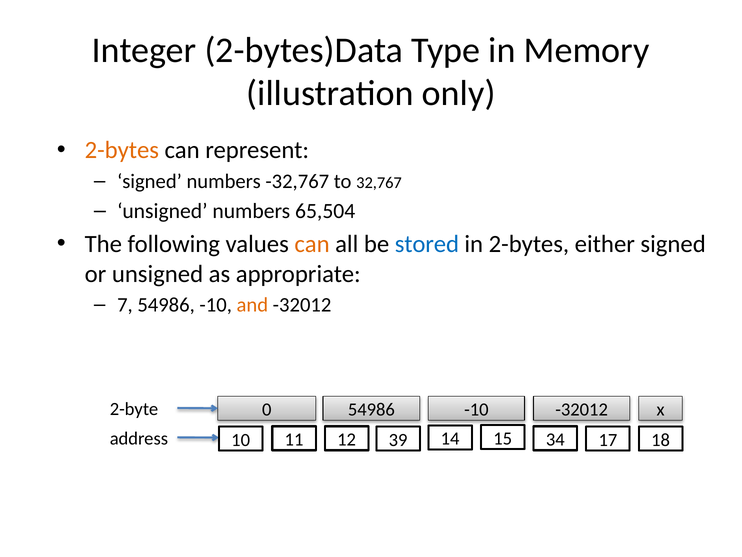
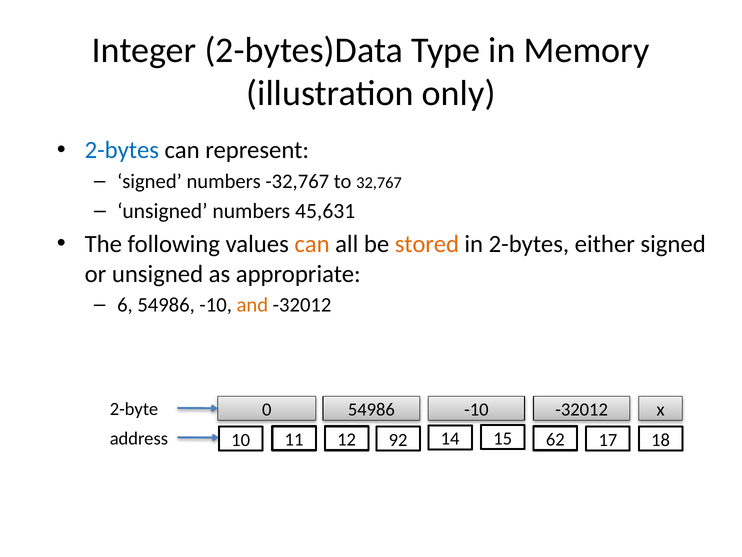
2-bytes colour: orange -> blue (122, 150)
65,504: 65,504 -> 45,631 (325, 211)
stored colour: blue -> orange (427, 244)
7: 7 -> 6 (125, 305)
34: 34 -> 62 (555, 439)
39: 39 -> 92 (398, 440)
